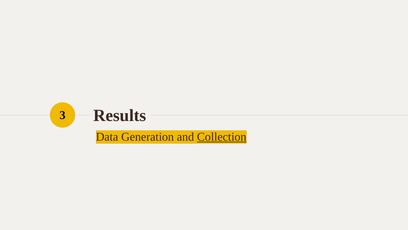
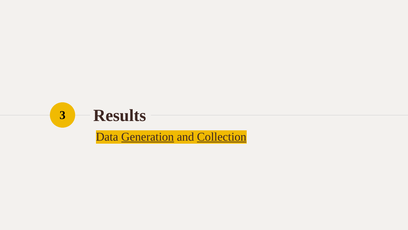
Generation underline: none -> present (148, 137)
